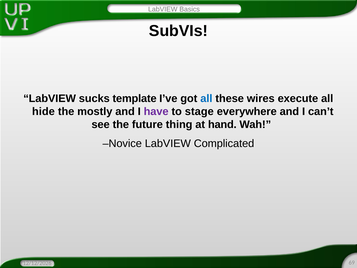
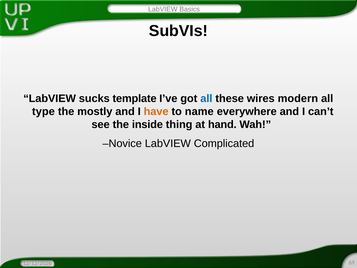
execute: execute -> modern (298, 98)
hide: hide -> type (43, 111)
have colour: purple -> orange (156, 111)
stage: stage -> name (199, 111)
future: future -> inside (147, 124)
